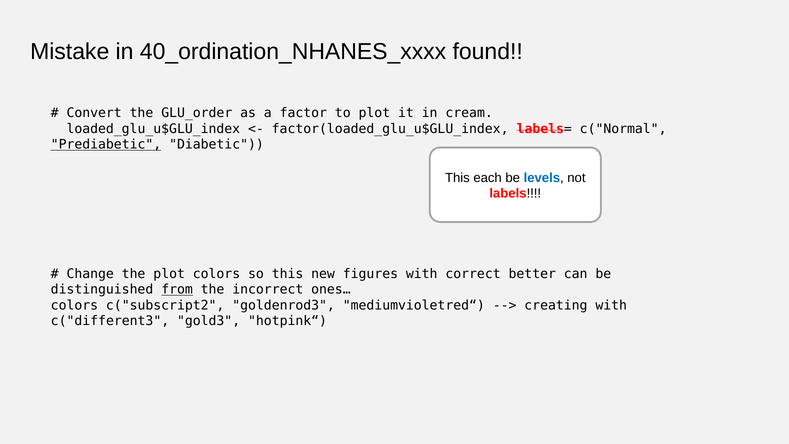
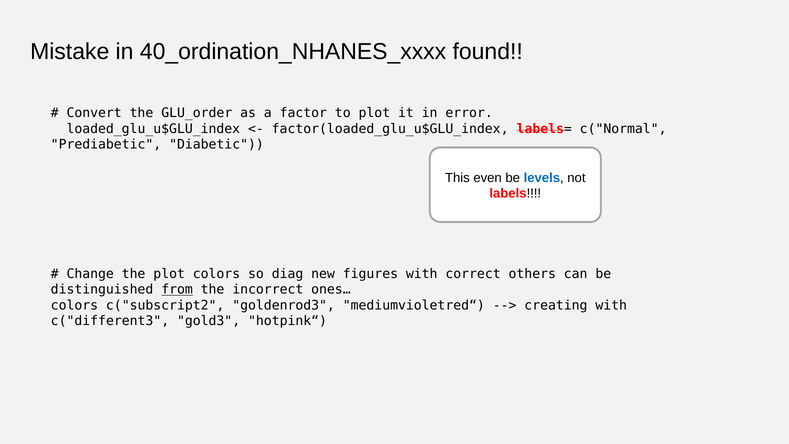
cream: cream -> error (469, 113)
Prediabetic underline: present -> none (106, 145)
each: each -> even (488, 178)
so this: this -> diag (288, 274)
better: better -> others (532, 274)
